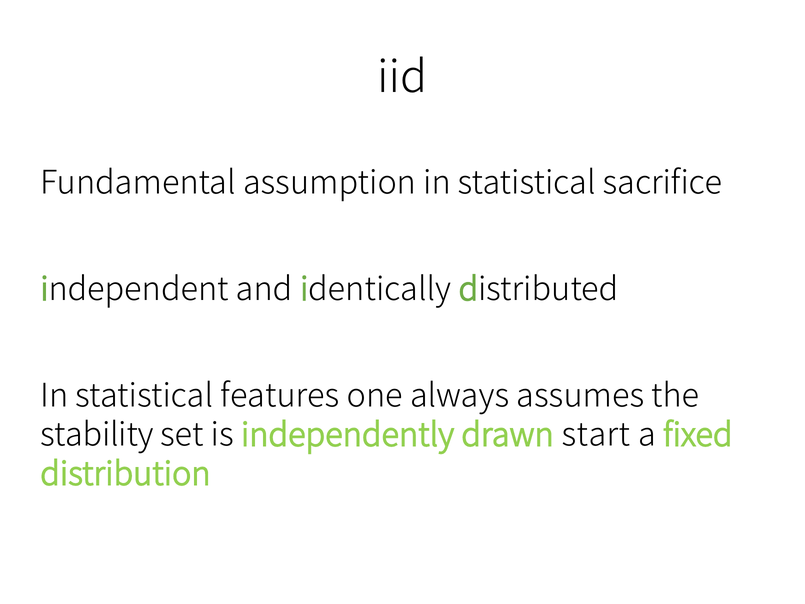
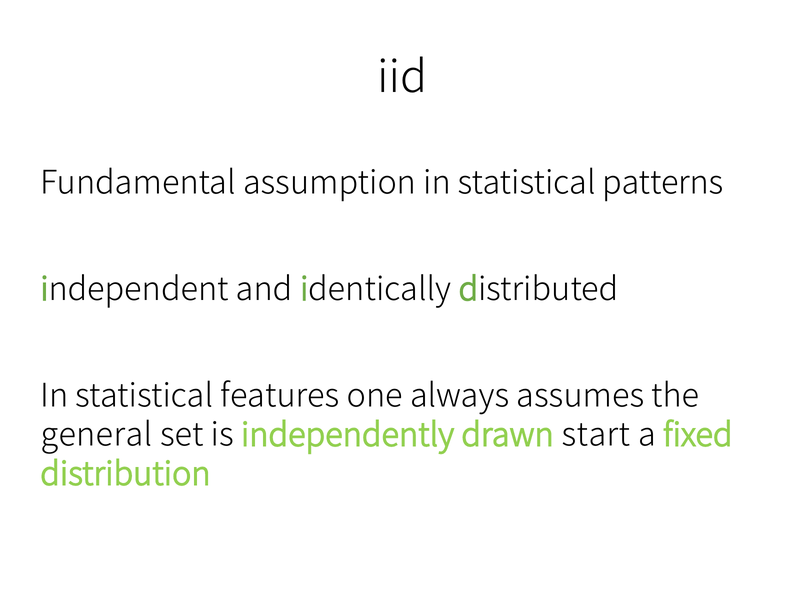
sacrifice: sacrifice -> patterns (663, 183)
stability: stability -> general (96, 435)
